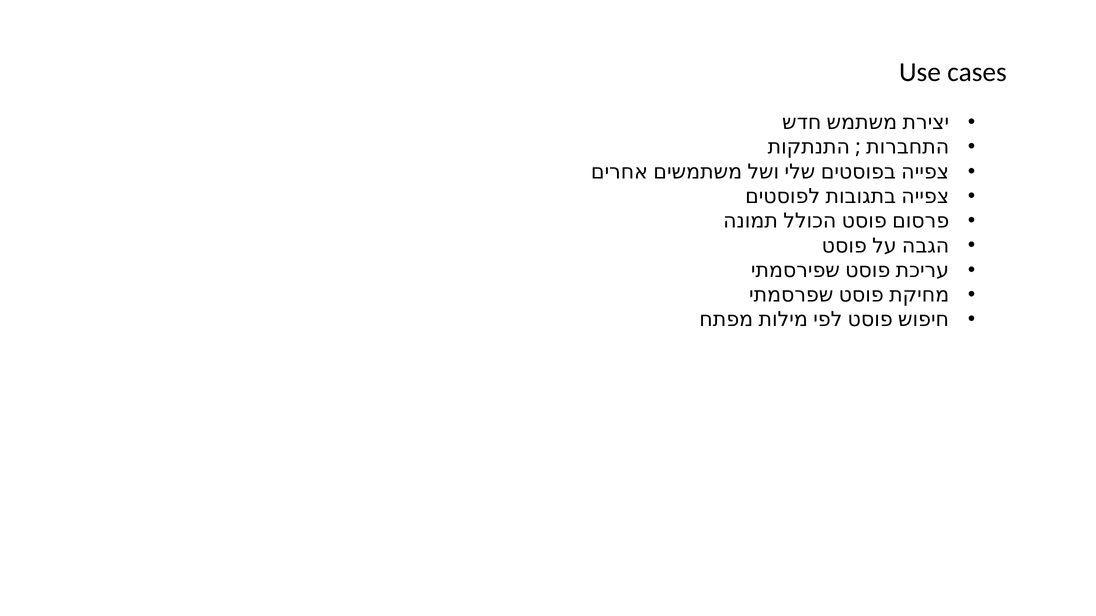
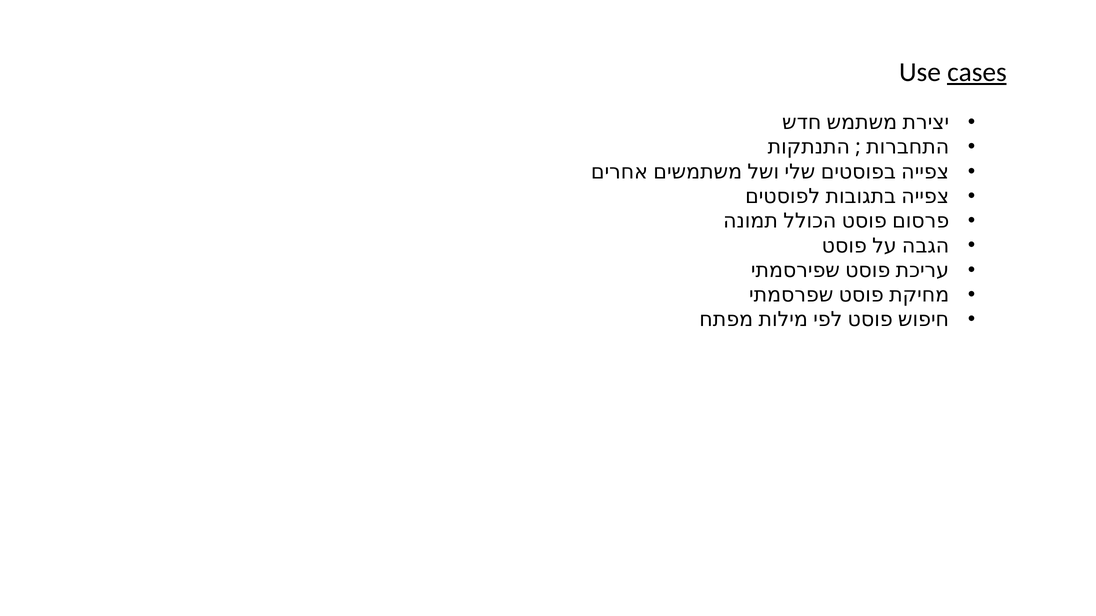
cases underline: none -> present (977, 72)
